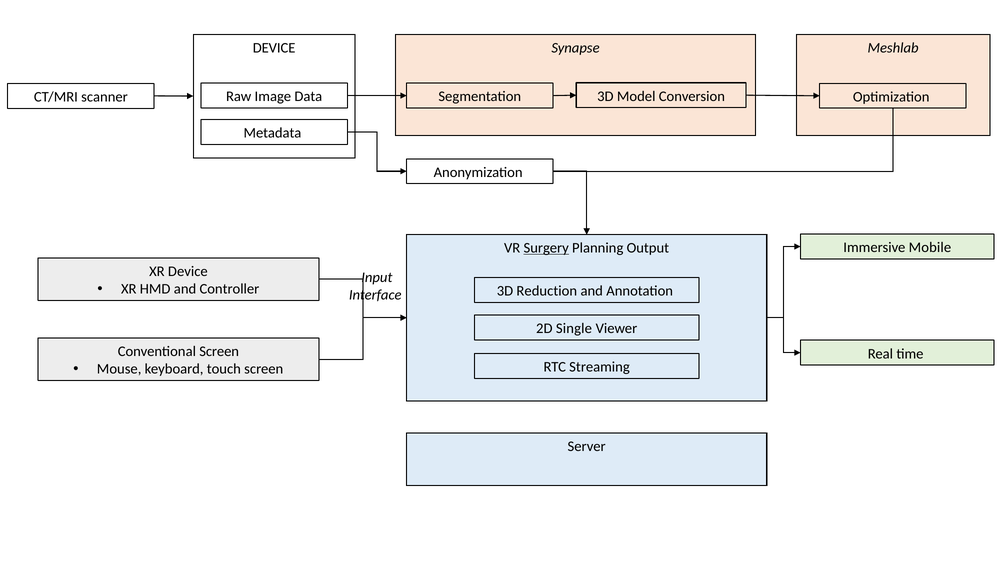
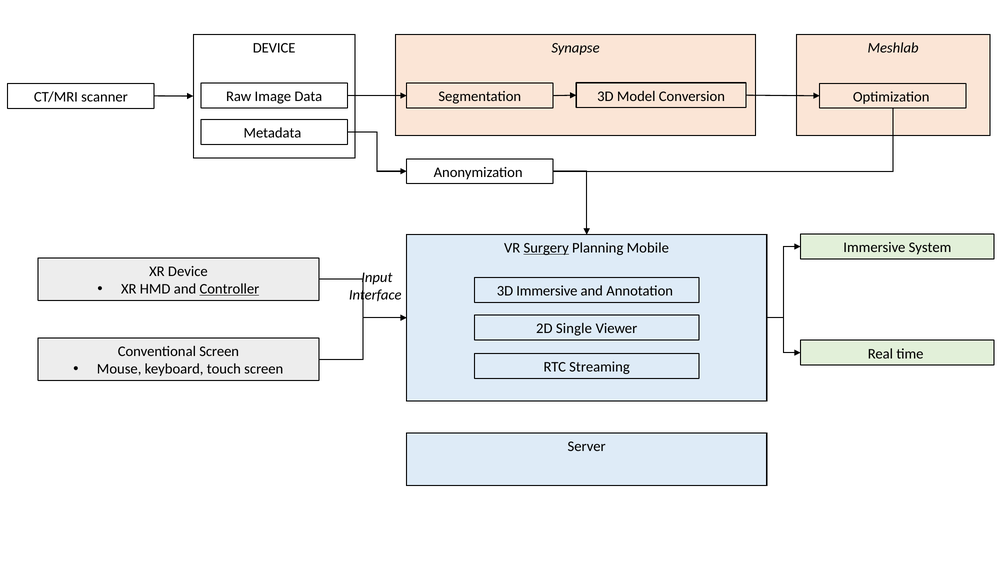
Mobile: Mobile -> System (930, 248)
Output: Output -> Mobile (648, 248)
Controller underline: none -> present (229, 289)
3D Reduction: Reduction -> Immersive (547, 291)
